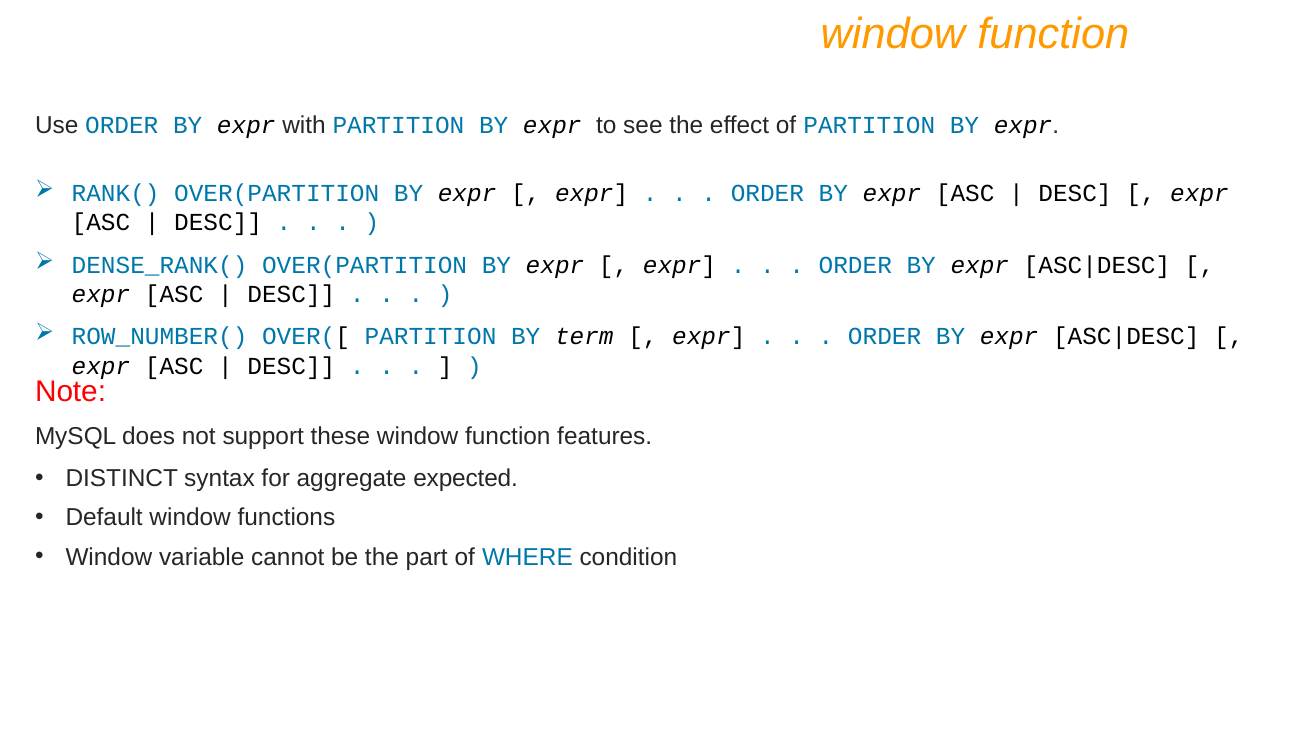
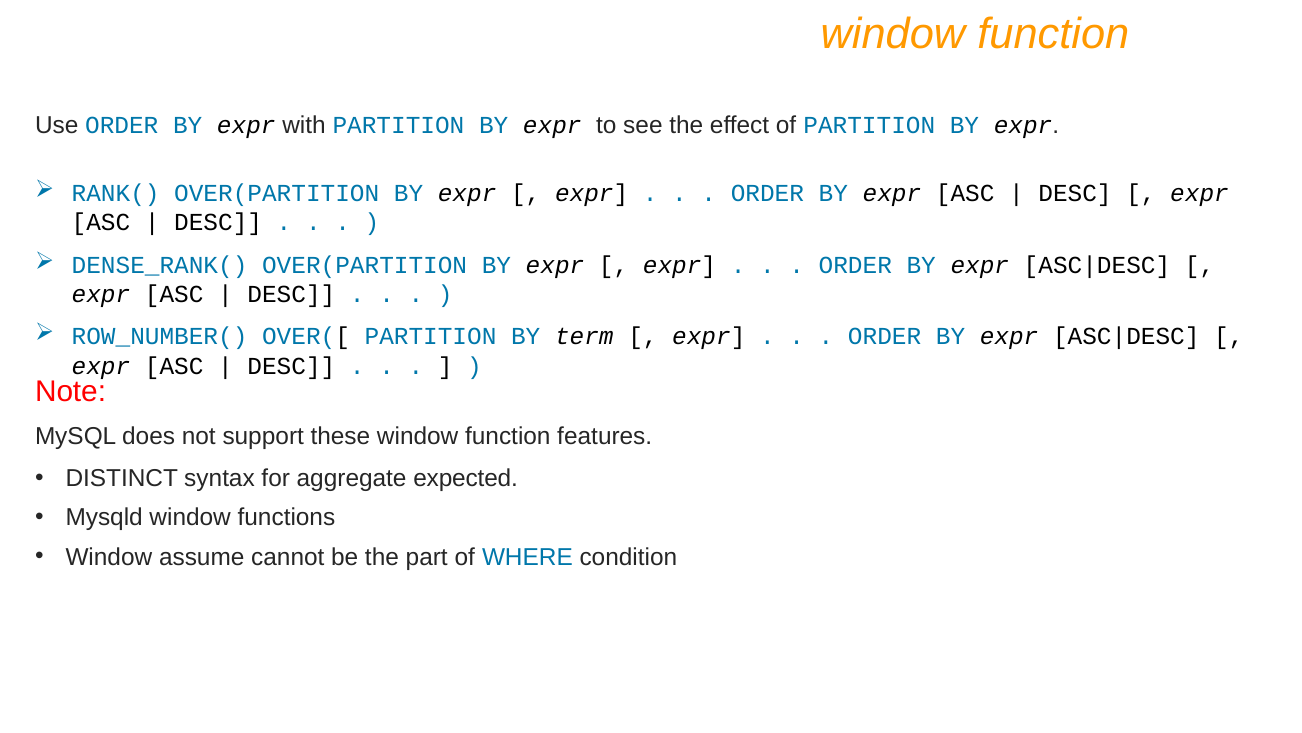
Default: Default -> Mysqld (104, 517)
variable: variable -> assume (202, 557)
